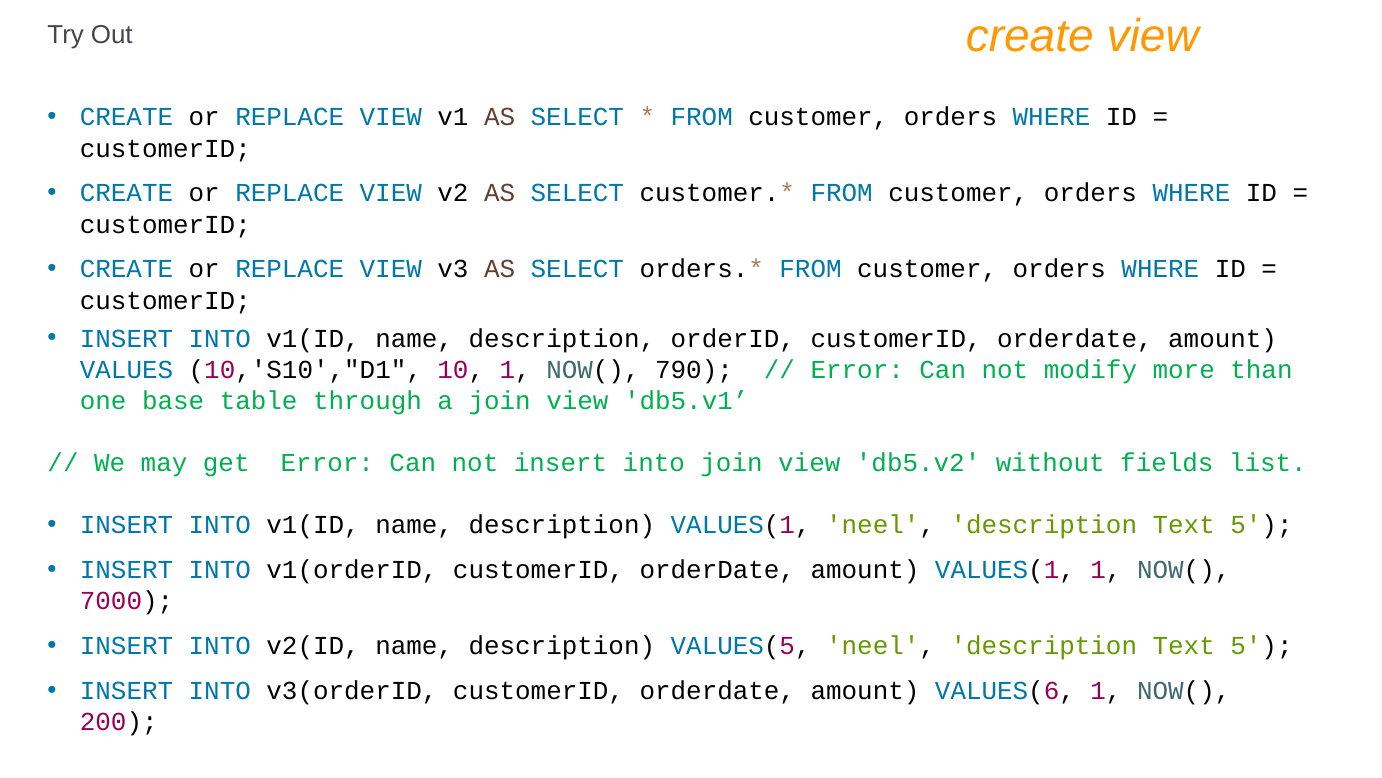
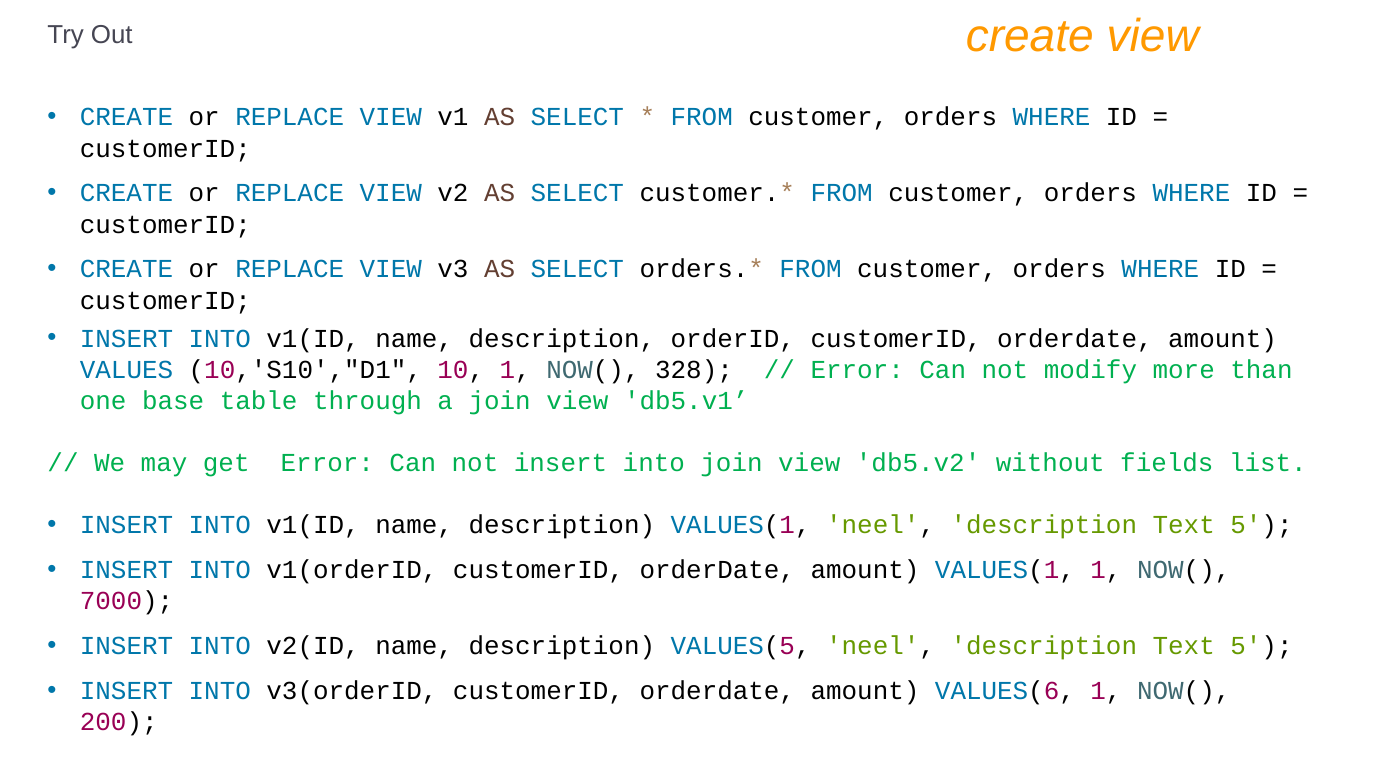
790: 790 -> 328 (694, 369)
